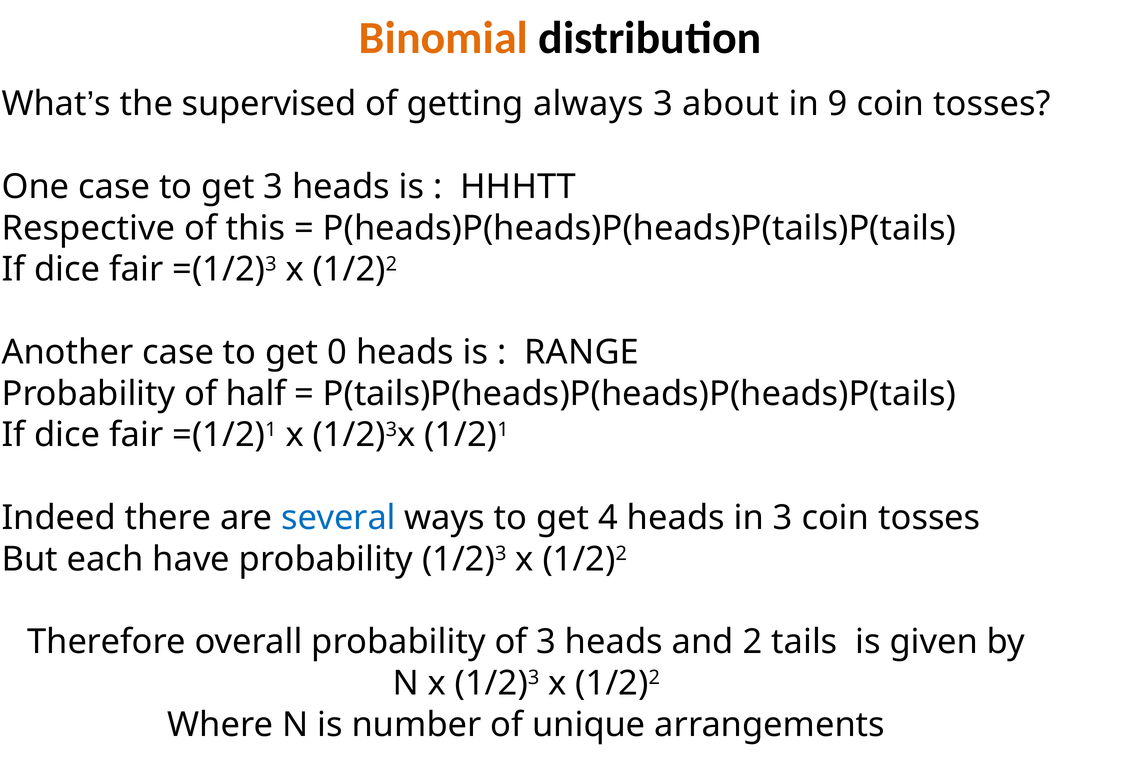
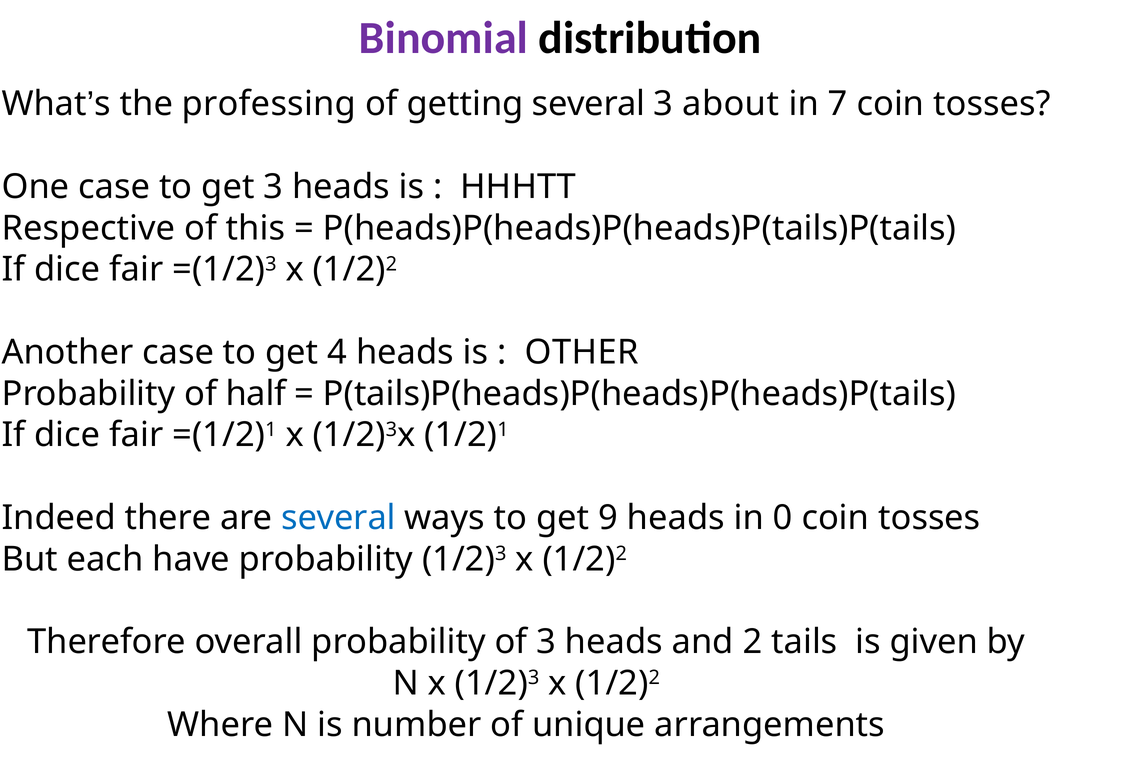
Binomial colour: orange -> purple (443, 38)
supervised: supervised -> professing (269, 104)
getting always: always -> several (589, 104)
9: 9 -> 7 (838, 104)
0: 0 -> 4 (337, 352)
RANGE: RANGE -> OTHER (582, 352)
4: 4 -> 9 (608, 518)
in 3: 3 -> 0 (783, 518)
